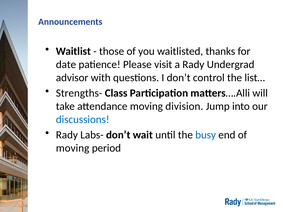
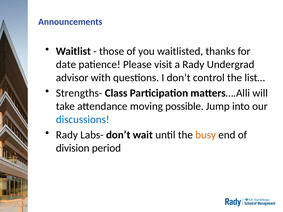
division: division -> possible (184, 106)
busy colour: blue -> orange (206, 135)
moving: moving -> division (73, 148)
